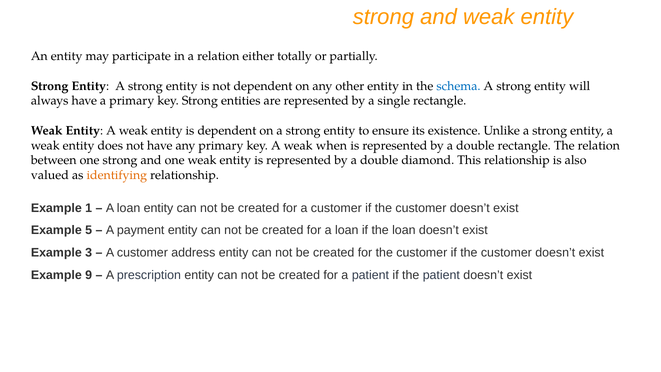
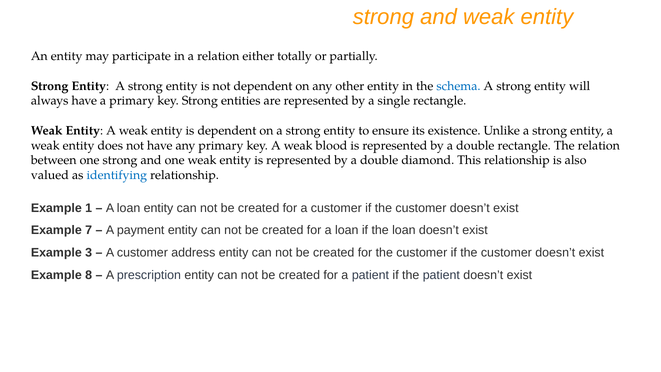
when: when -> blood (332, 145)
identifying colour: orange -> blue (117, 175)
5: 5 -> 7 (89, 230)
9: 9 -> 8 (89, 275)
